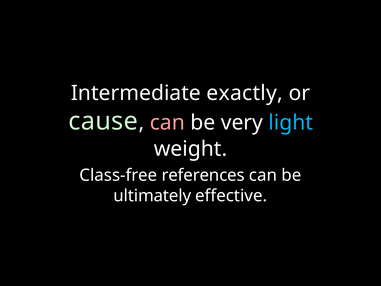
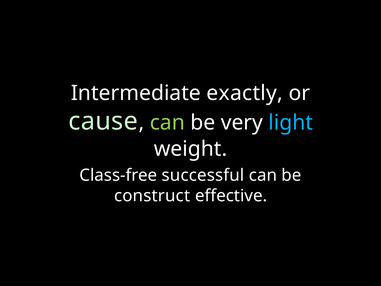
can colour: pink -> light green (167, 123)
references: references -> successful (203, 175)
ultimately: ultimately -> construct (152, 196)
